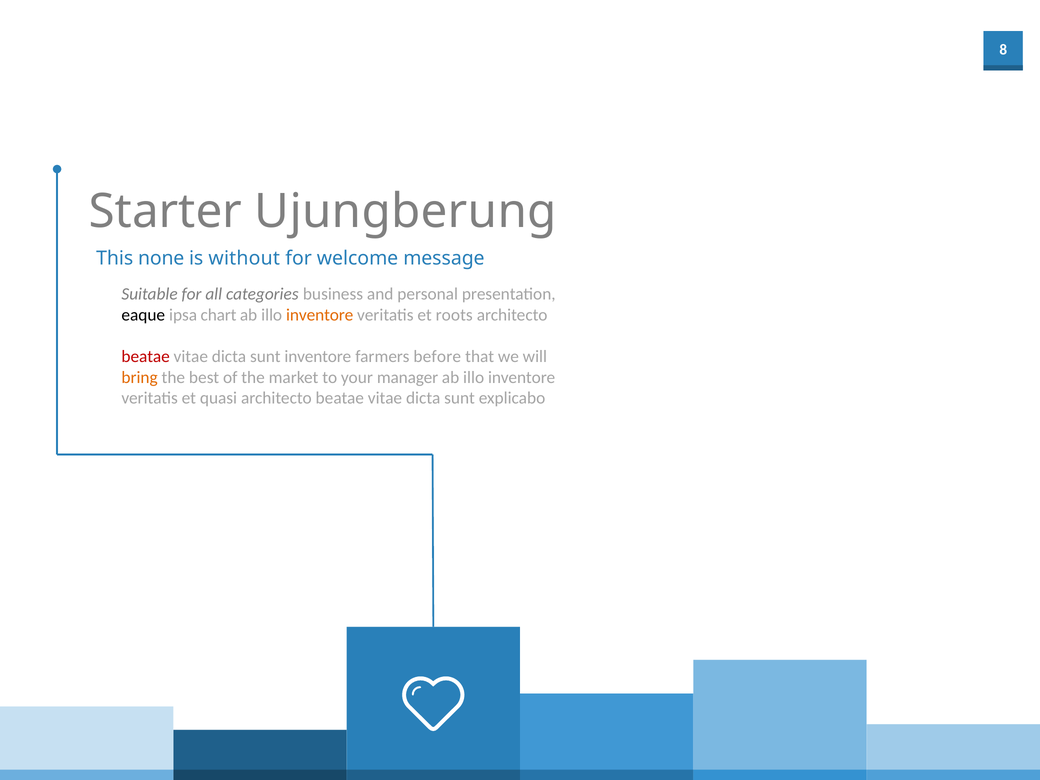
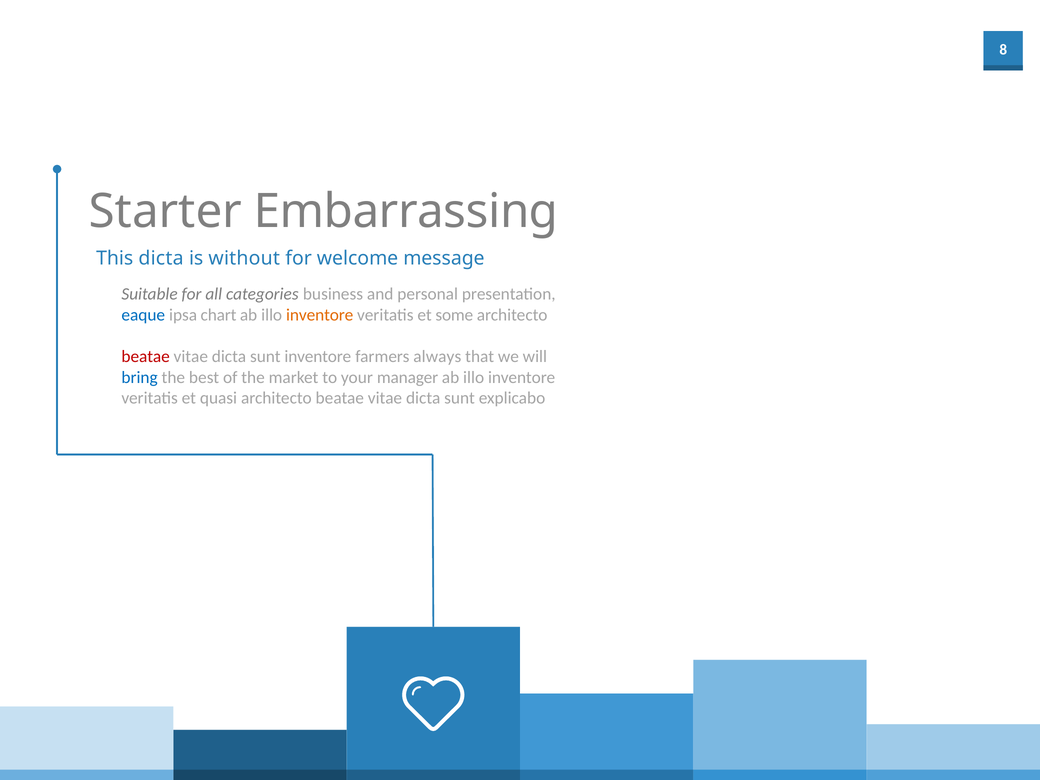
Ujungberung: Ujungberung -> Embarrassing (406, 212)
This none: none -> dicta (161, 258)
eaque colour: black -> blue (143, 315)
roots: roots -> some (454, 315)
before: before -> always (437, 357)
bring colour: orange -> blue (140, 377)
